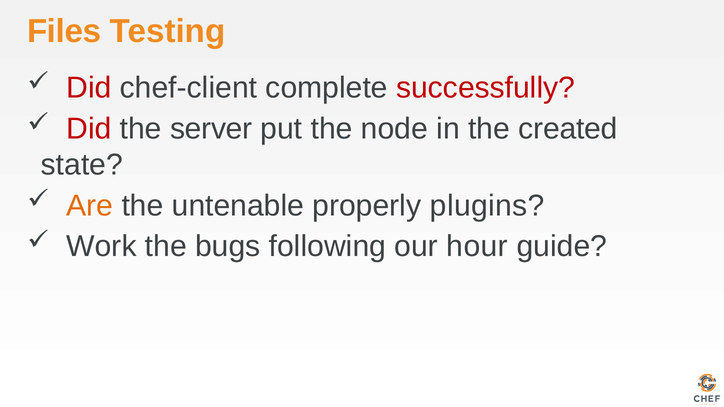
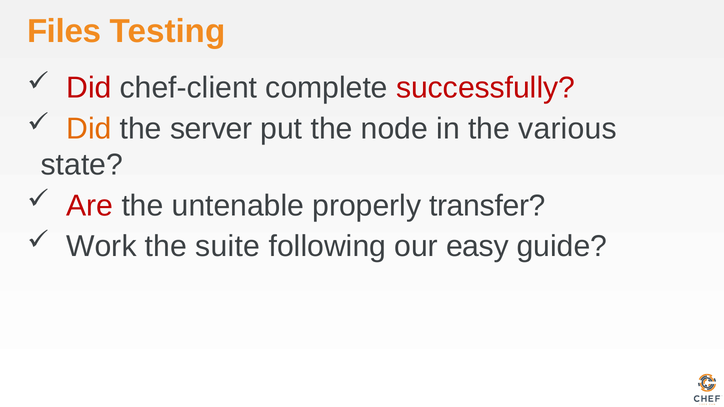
Did colour: red -> orange (89, 129)
created: created -> various (568, 129)
Are colour: orange -> red (90, 206)
plugins: plugins -> transfer (487, 206)
bugs: bugs -> suite (228, 246)
hour: hour -> easy (477, 246)
